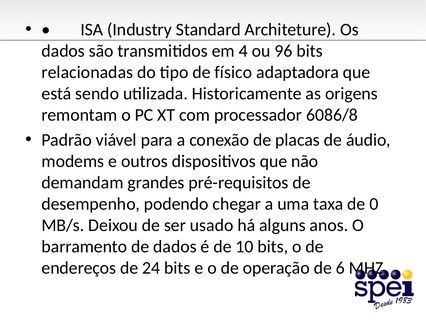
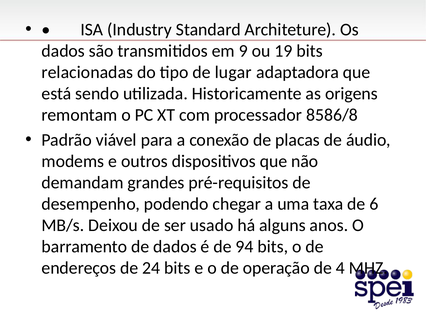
4: 4 -> 9 (243, 51)
96: 96 -> 19 (283, 51)
físico: físico -> lugar (233, 72)
6086/8: 6086/8 -> 8586/8 (332, 115)
0: 0 -> 6 (374, 204)
10: 10 -> 94 (245, 246)
6: 6 -> 4 (340, 268)
